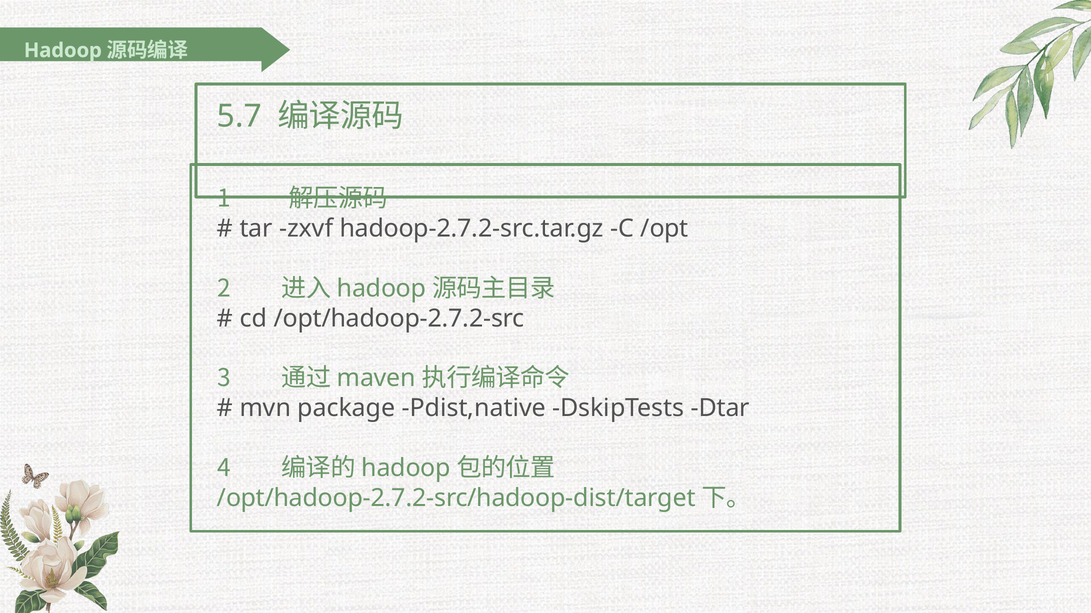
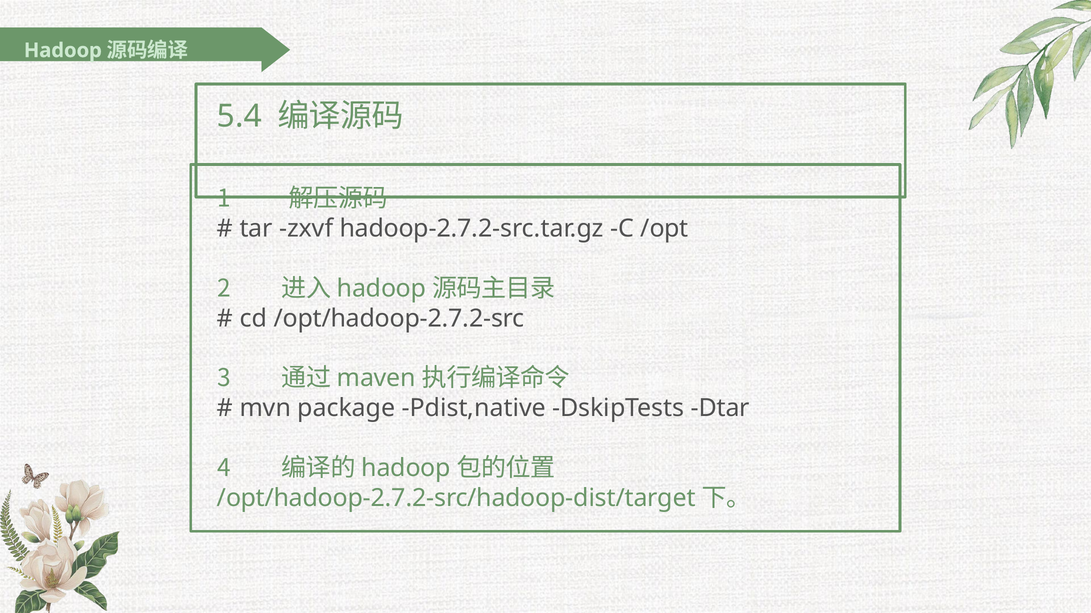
5.7: 5.7 -> 5.4 (239, 116)
